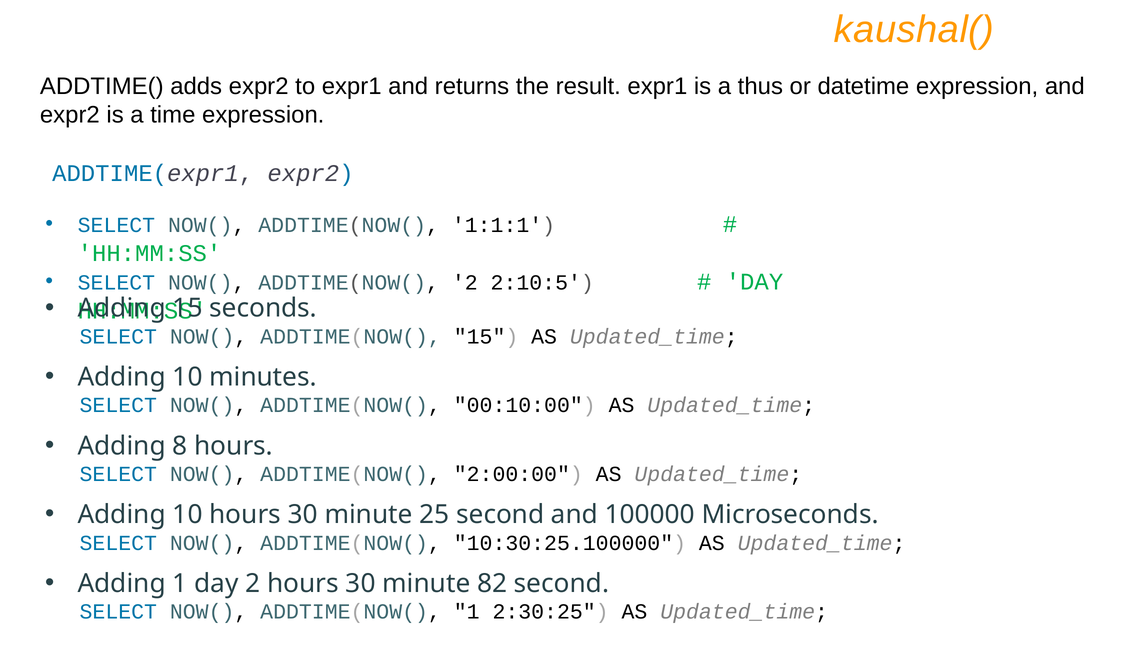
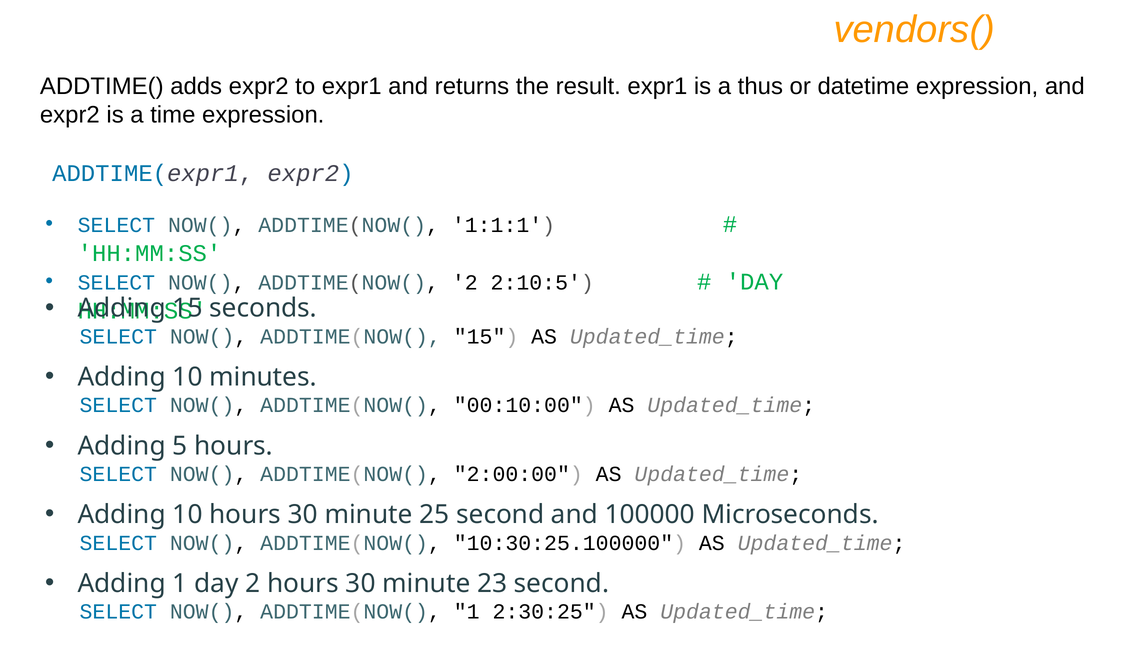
kaushal(: kaushal( -> vendors( (914, 30)
8: 8 -> 5 (180, 446)
82: 82 -> 23 (492, 584)
